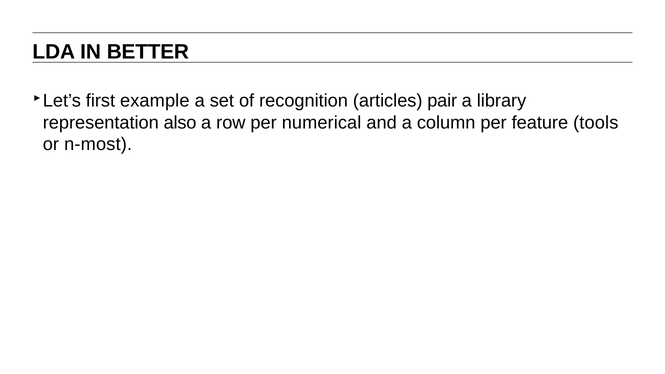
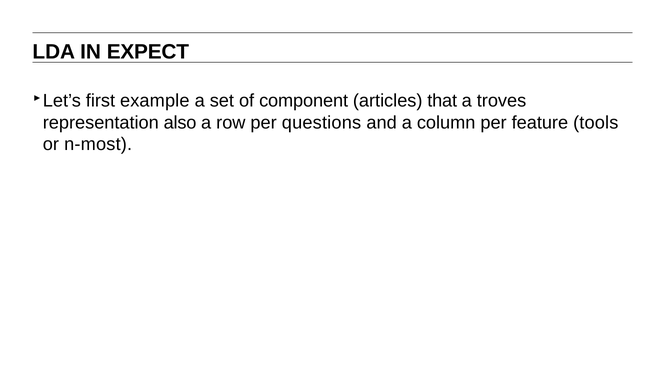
BETTER: BETTER -> EXPECT (148, 52)
recognition: recognition -> component (304, 101)
pair: pair -> that (442, 101)
library: library -> troves (502, 101)
numerical: numerical -> questions (322, 122)
